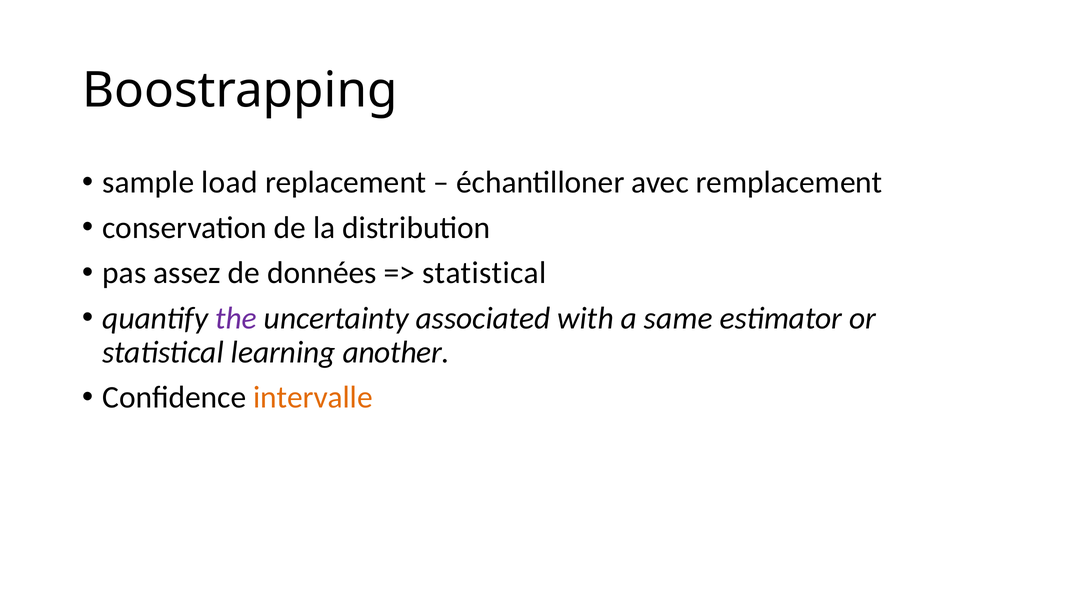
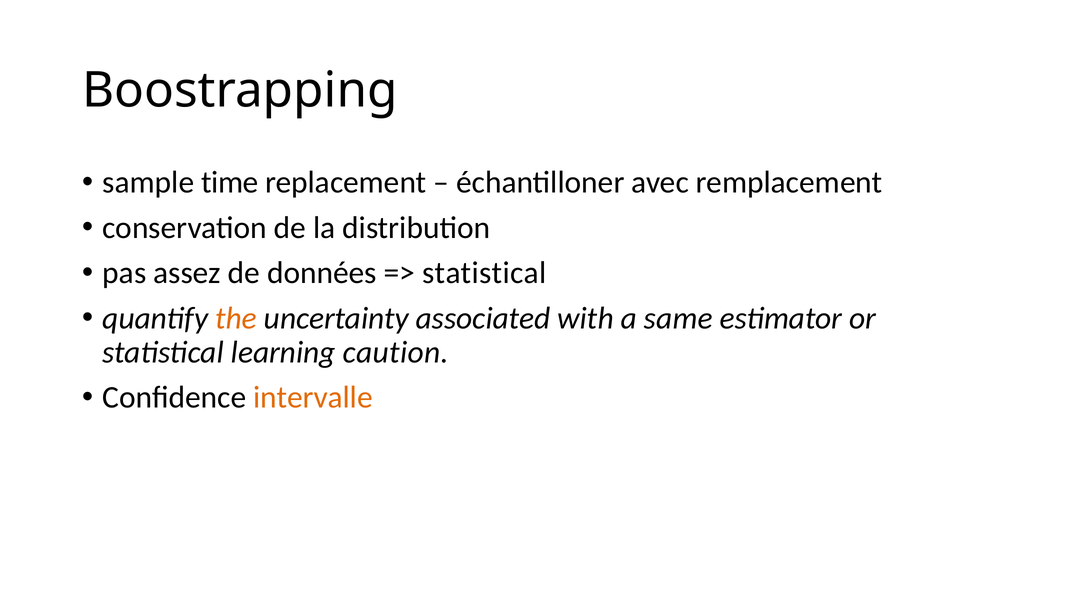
load: load -> time (230, 182)
the colour: purple -> orange (236, 318)
another: another -> caution (396, 352)
